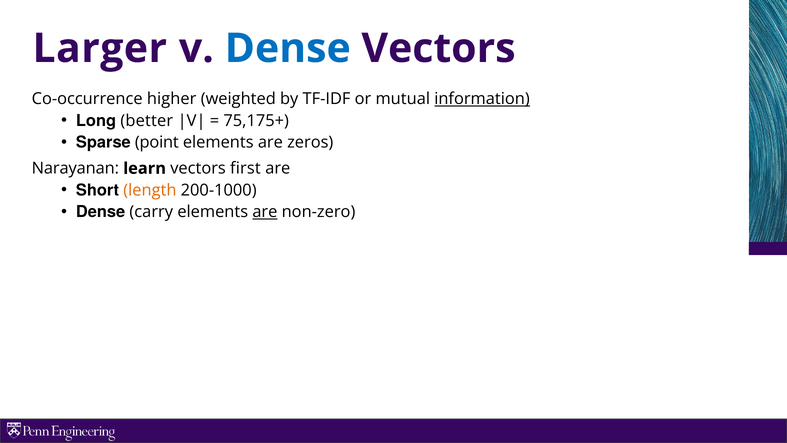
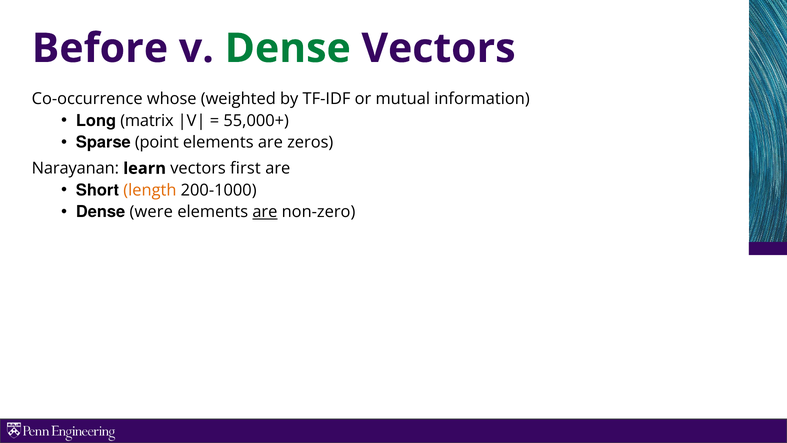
Larger: Larger -> Before (100, 48)
Dense colour: blue -> green (288, 48)
higher: higher -> whose (172, 99)
information underline: present -> none (482, 99)
better: better -> matrix (147, 121)
75,175+: 75,175+ -> 55,000+ (256, 121)
carry: carry -> were (151, 212)
